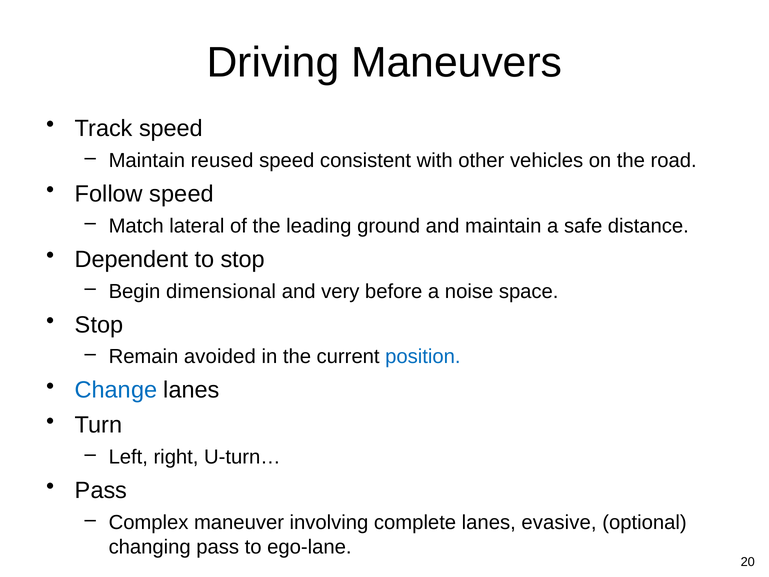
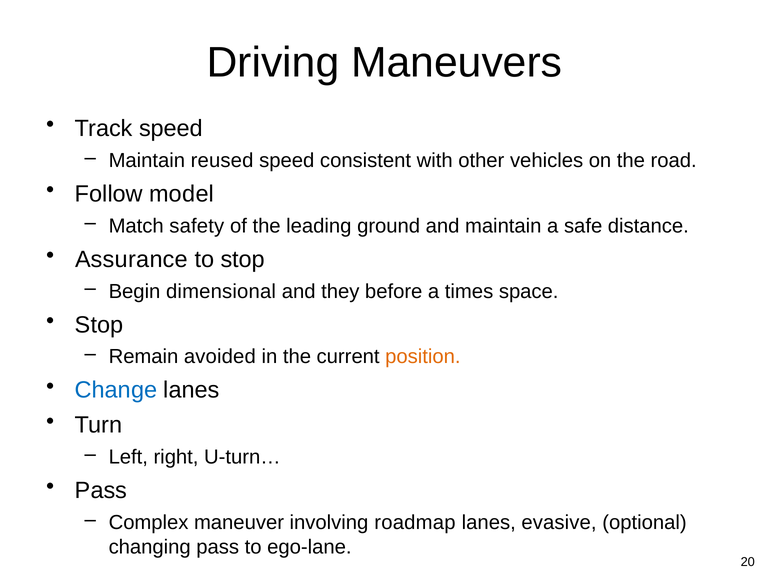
Follow speed: speed -> model (182, 194)
lateral: lateral -> safety (197, 226)
Dependent: Dependent -> Assurance (132, 259)
very: very -> they (340, 291)
noise: noise -> times (469, 291)
position colour: blue -> orange (423, 357)
complete: complete -> roadmap (415, 522)
